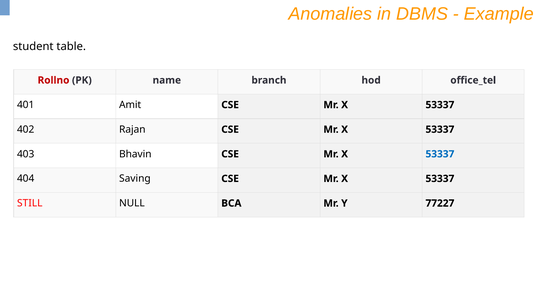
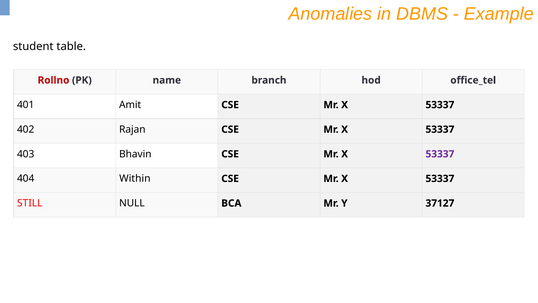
53337 colour: blue -> purple (440, 154)
Saving: Saving -> Within (135, 178)
77227: 77227 -> 37127 (440, 203)
